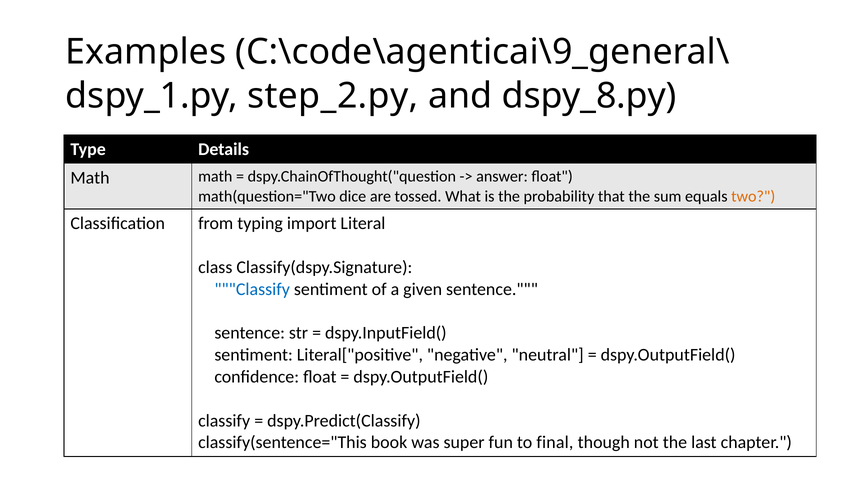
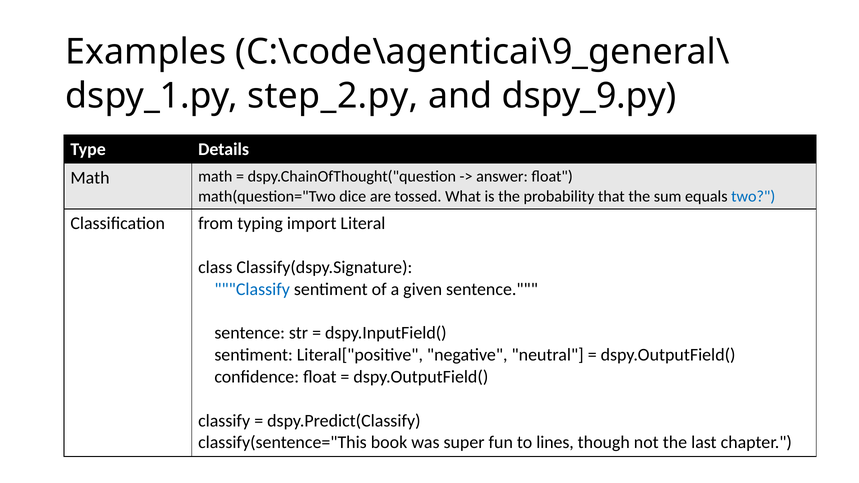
dspy_8.py: dspy_8.py -> dspy_9.py (589, 96)
two colour: orange -> blue (753, 196)
final: final -> lines (555, 443)
